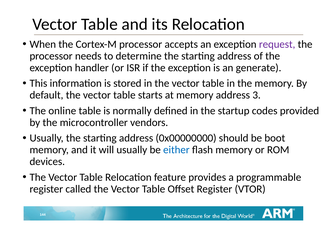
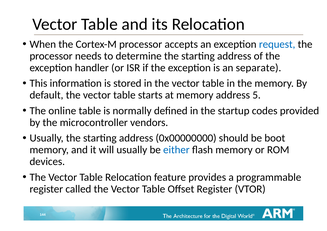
request colour: purple -> blue (277, 44)
generate: generate -> separate (259, 68)
3: 3 -> 5 (257, 95)
